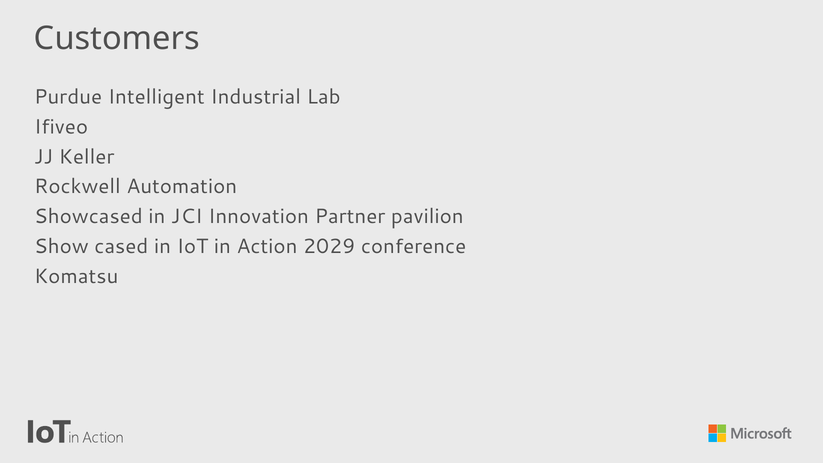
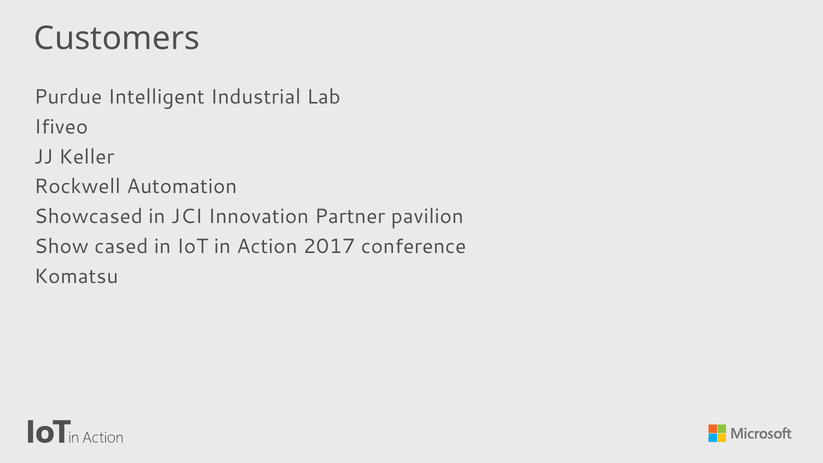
2029: 2029 -> 2017 (329, 246)
